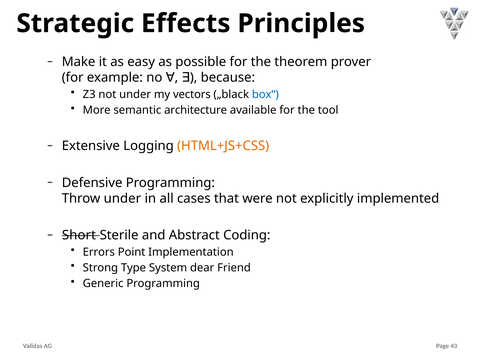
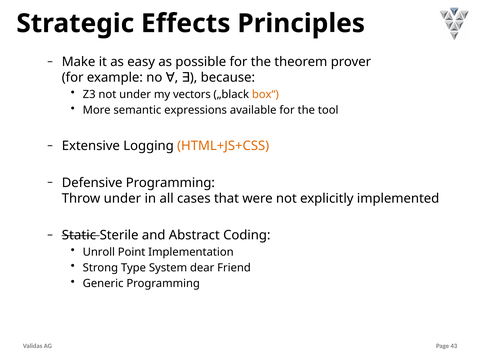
box“ colour: blue -> orange (265, 94)
architecture: architecture -> expressions (196, 110)
Short: Short -> Static (79, 235)
Errors: Errors -> Unroll (99, 252)
